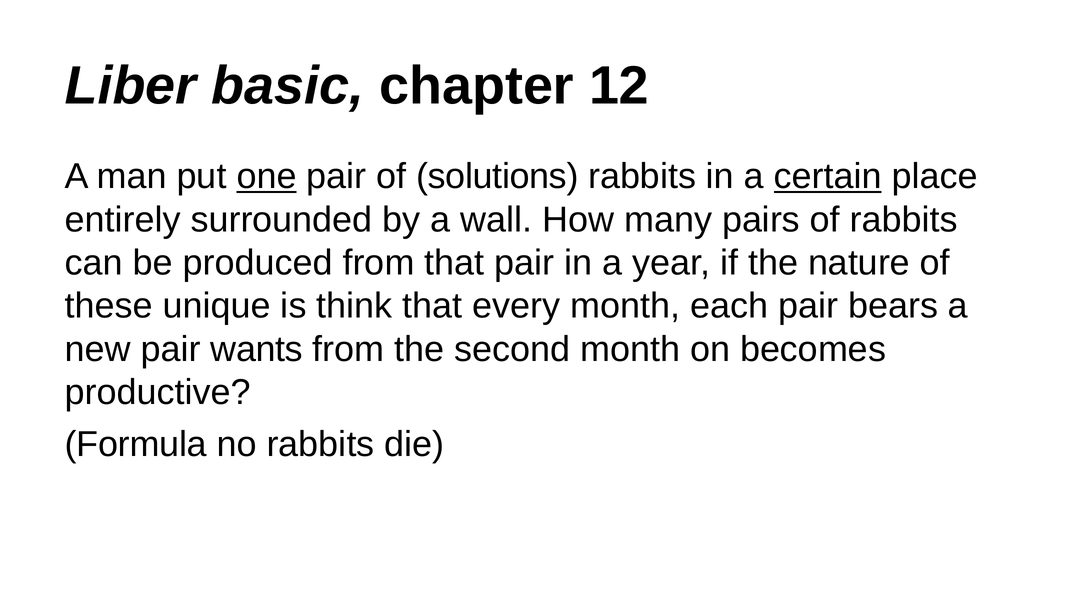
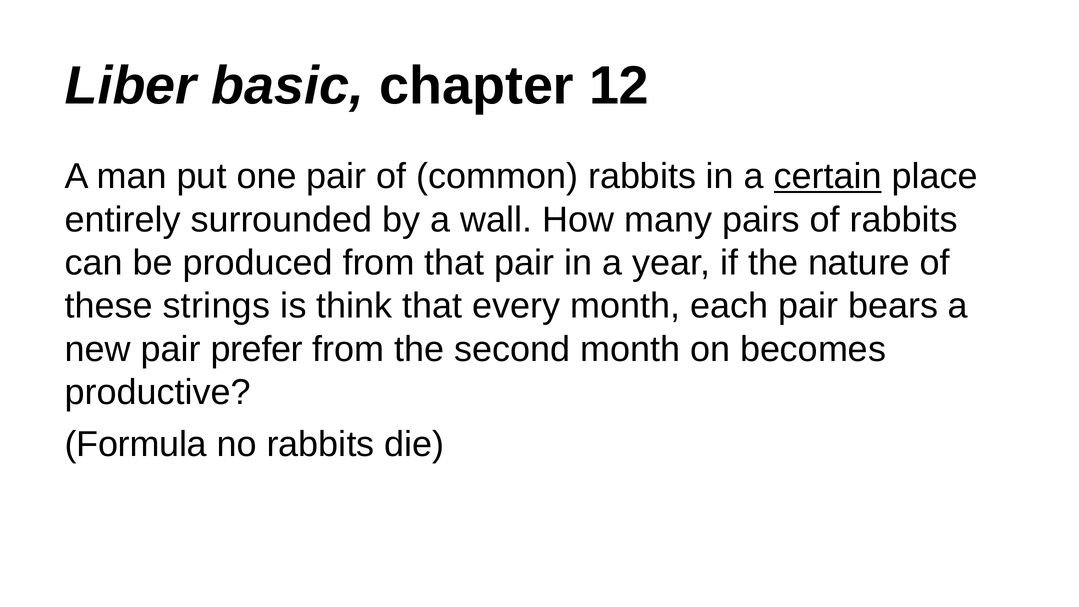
one underline: present -> none (267, 177)
solutions: solutions -> common (497, 177)
unique: unique -> strings (216, 306)
wants: wants -> prefer (257, 349)
